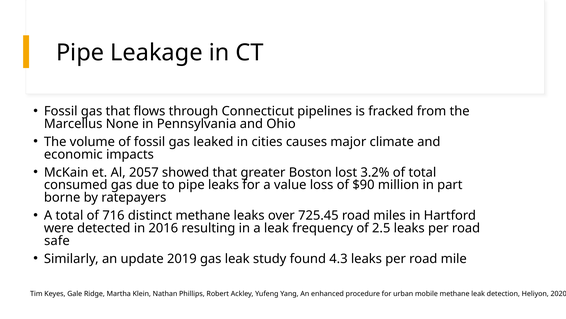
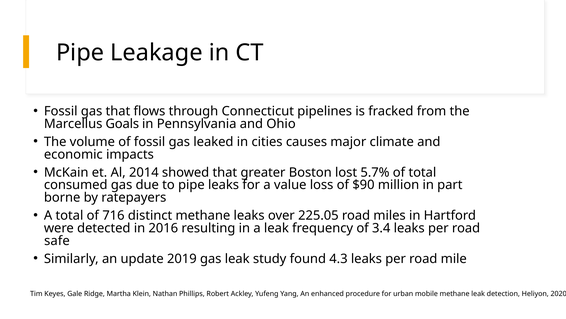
None: None -> Goals (122, 124)
2057: 2057 -> 2014 (144, 172)
3.2%: 3.2% -> 5.7% (375, 172)
725.45: 725.45 -> 225.05 (318, 215)
2.5: 2.5 -> 3.4 (381, 228)
